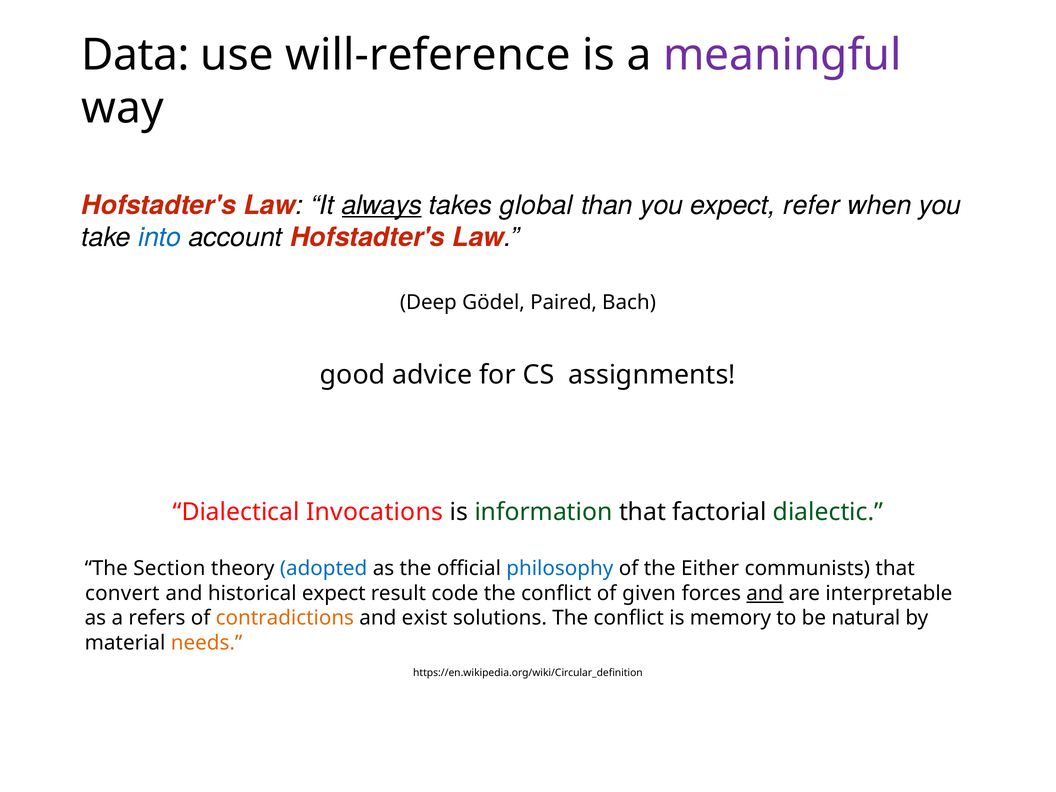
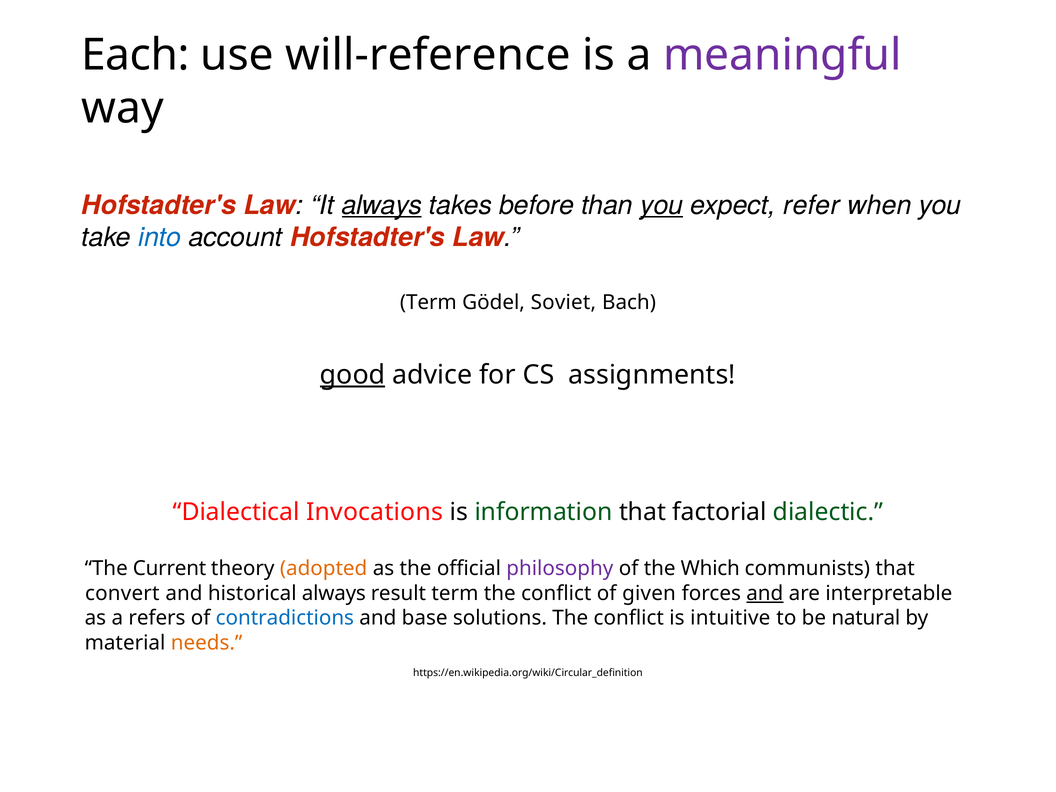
Data: Data -> Each (135, 55)
global: global -> before (537, 205)
you underline: none -> present (662, 205)
Deep: Deep -> Term (428, 303)
Paired: Paired -> Soviet (563, 303)
good underline: none -> present (353, 375)
Section: Section -> Current (170, 569)
adopted colour: blue -> orange (324, 569)
philosophy colour: blue -> purple (560, 569)
Either: Either -> Which (710, 569)
historical expect: expect -> always (334, 593)
result code: code -> term (455, 593)
contradictions colour: orange -> blue (285, 618)
exist: exist -> base (425, 618)
memory: memory -> intuitive (730, 618)
